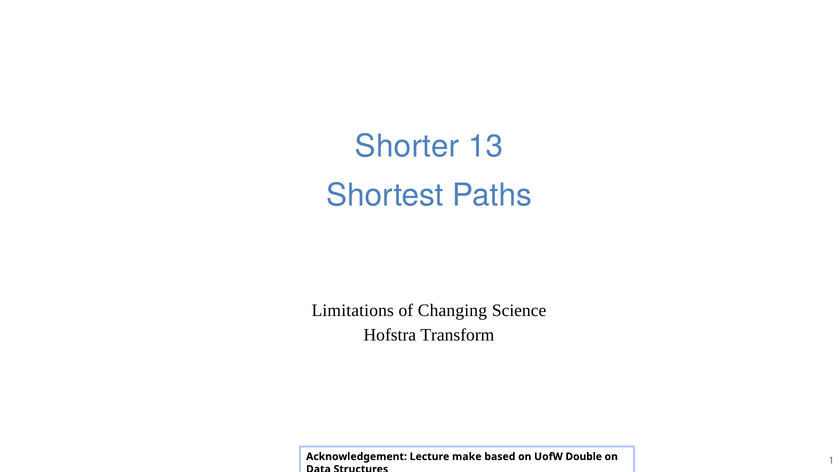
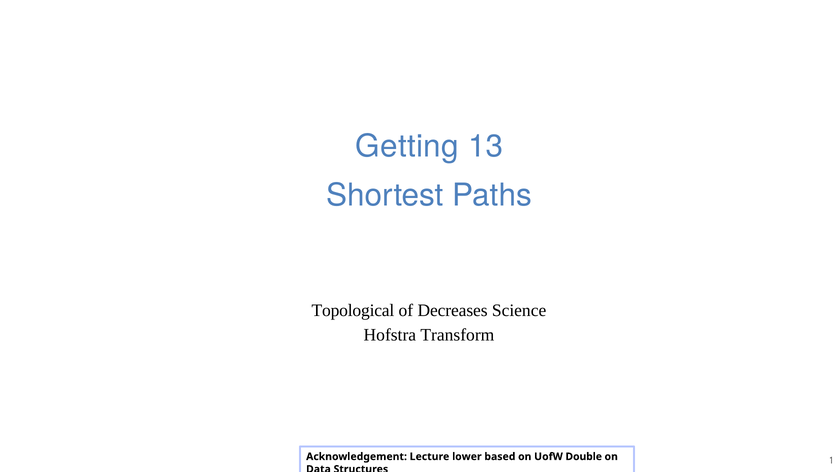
Shorter: Shorter -> Getting (407, 146)
Limitations: Limitations -> Topological (353, 310)
Changing: Changing -> Decreases (453, 310)
make: make -> lower (467, 457)
